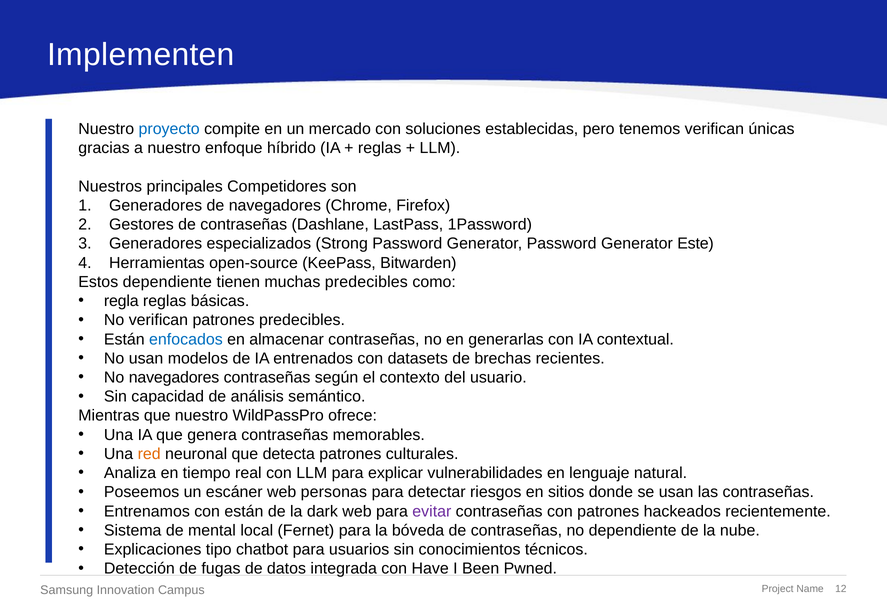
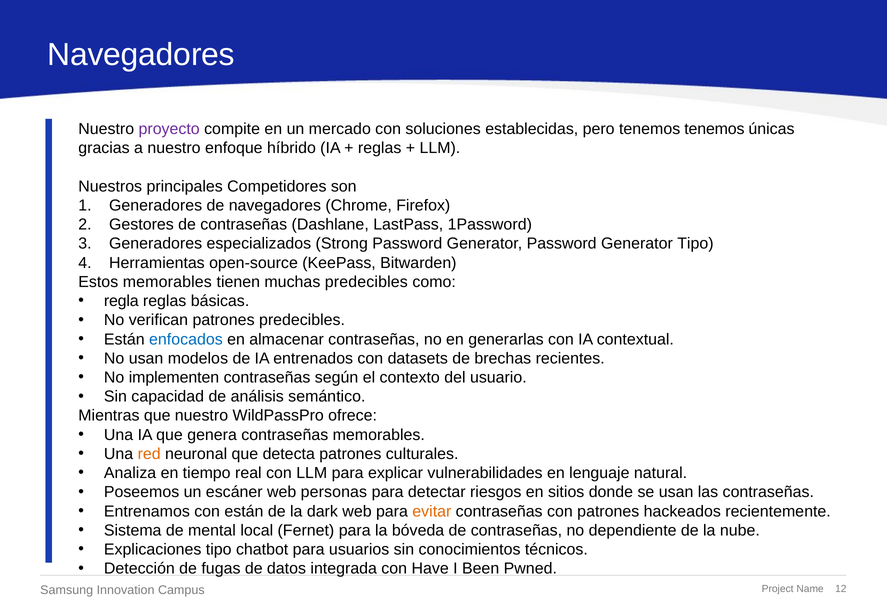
Implementen: Implementen -> Navegadores (141, 55)
proyecto colour: blue -> purple (169, 129)
tenemos verifican: verifican -> tenemos (714, 129)
Generator Este: Este -> Tipo (695, 244)
Estos dependiente: dependiente -> memorables (167, 282)
No navegadores: navegadores -> implementen (174, 378)
evitar colour: purple -> orange (432, 512)
